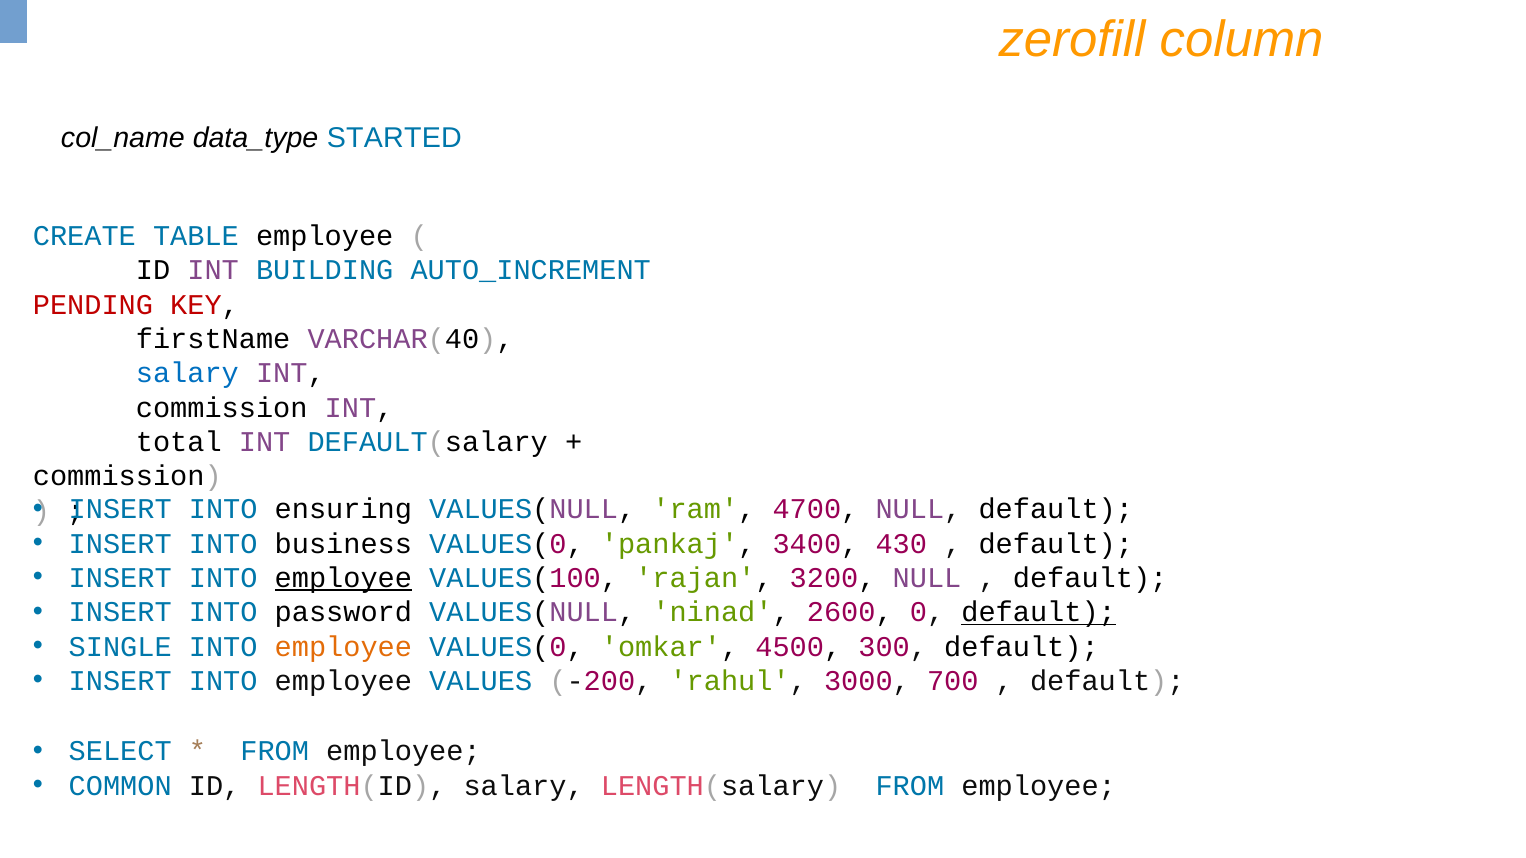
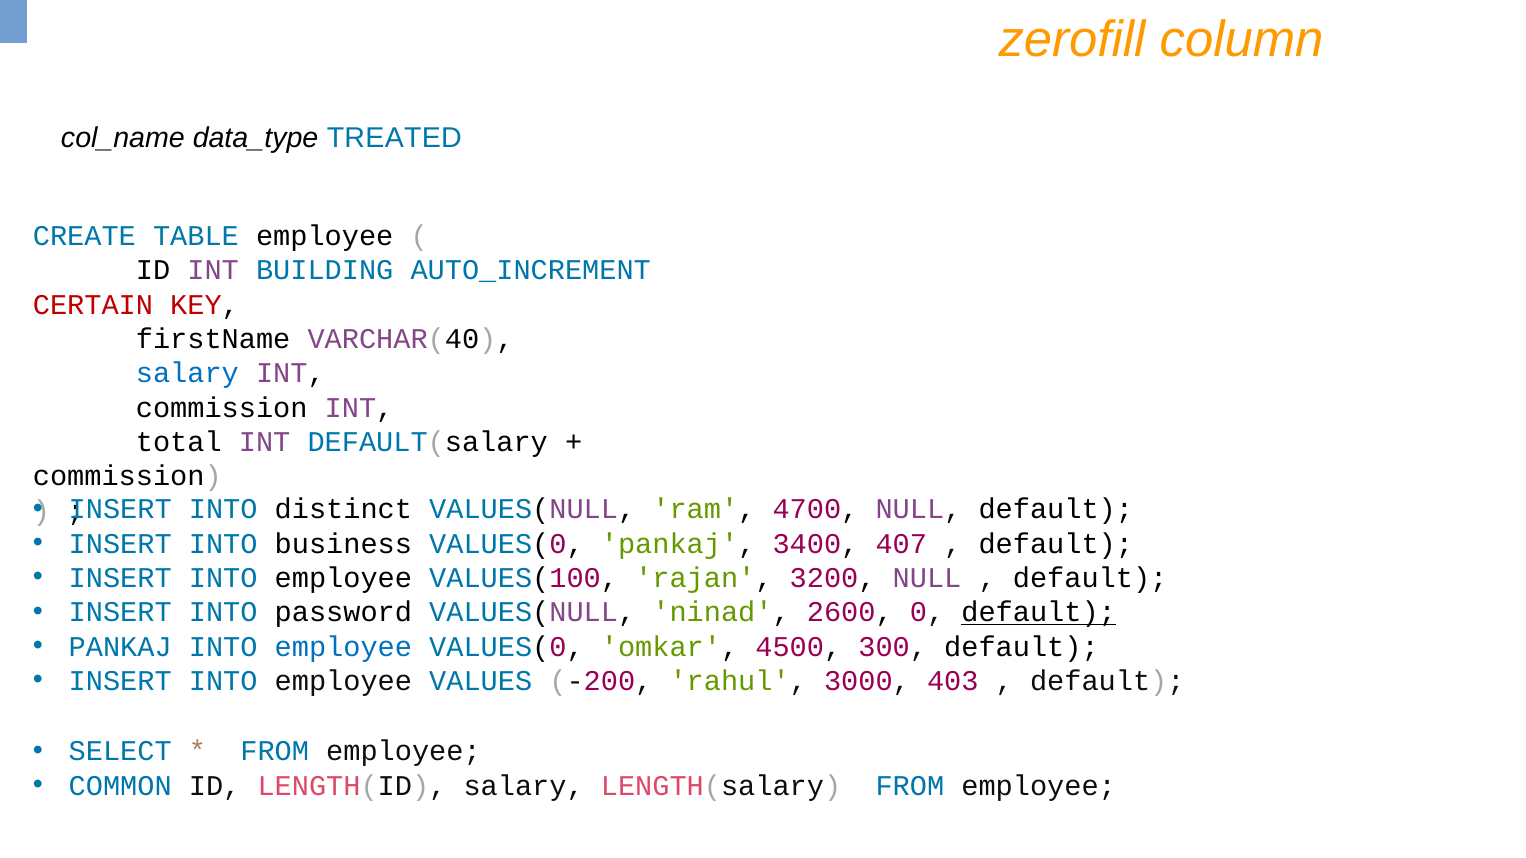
STARTED: STARTED -> TREATED (394, 138)
PENDING: PENDING -> CERTAIN (93, 305)
ensuring: ensuring -> distinct (343, 510)
430: 430 -> 407 (901, 544)
employee underline: present -> none (343, 578)
SINGLE: SINGLE -> PANKAJ (120, 647)
employee colour: orange -> blue (343, 647)
700: 700 -> 403 (953, 681)
